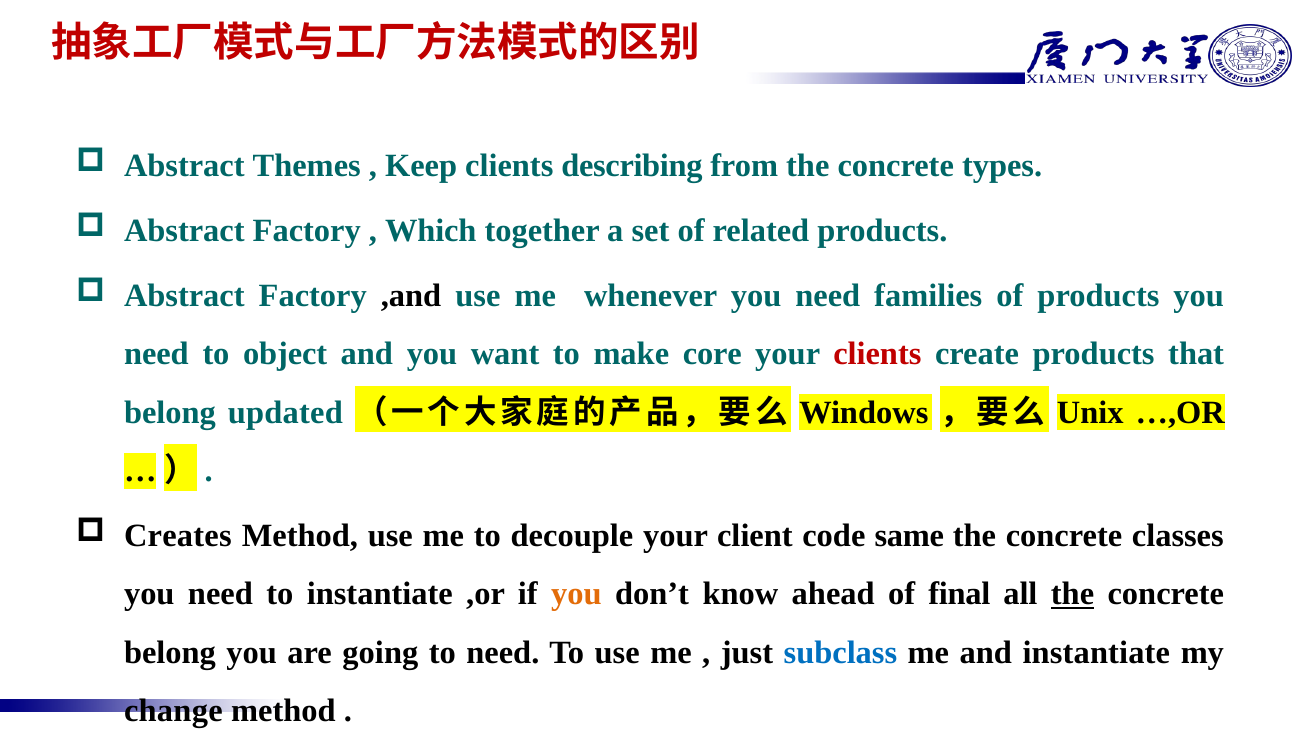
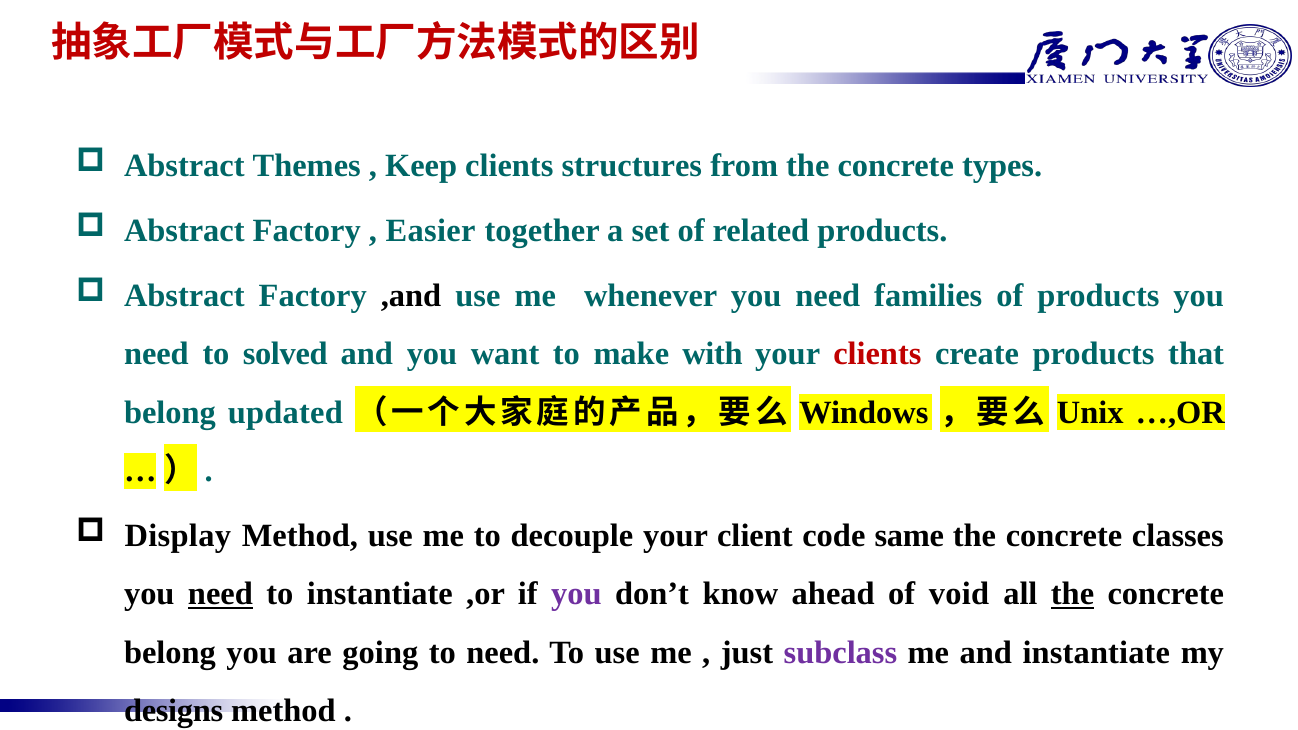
describing: describing -> structures (632, 166)
Which: Which -> Easier (431, 231)
object: object -> solved (285, 354)
core: core -> with (712, 354)
Creates: Creates -> Display (178, 536)
need underline: none -> present (220, 594)
you colour: orange -> purple (576, 594)
final: final -> void (959, 594)
subclass colour: blue -> purple (840, 653)
change: change -> designs (174, 711)
